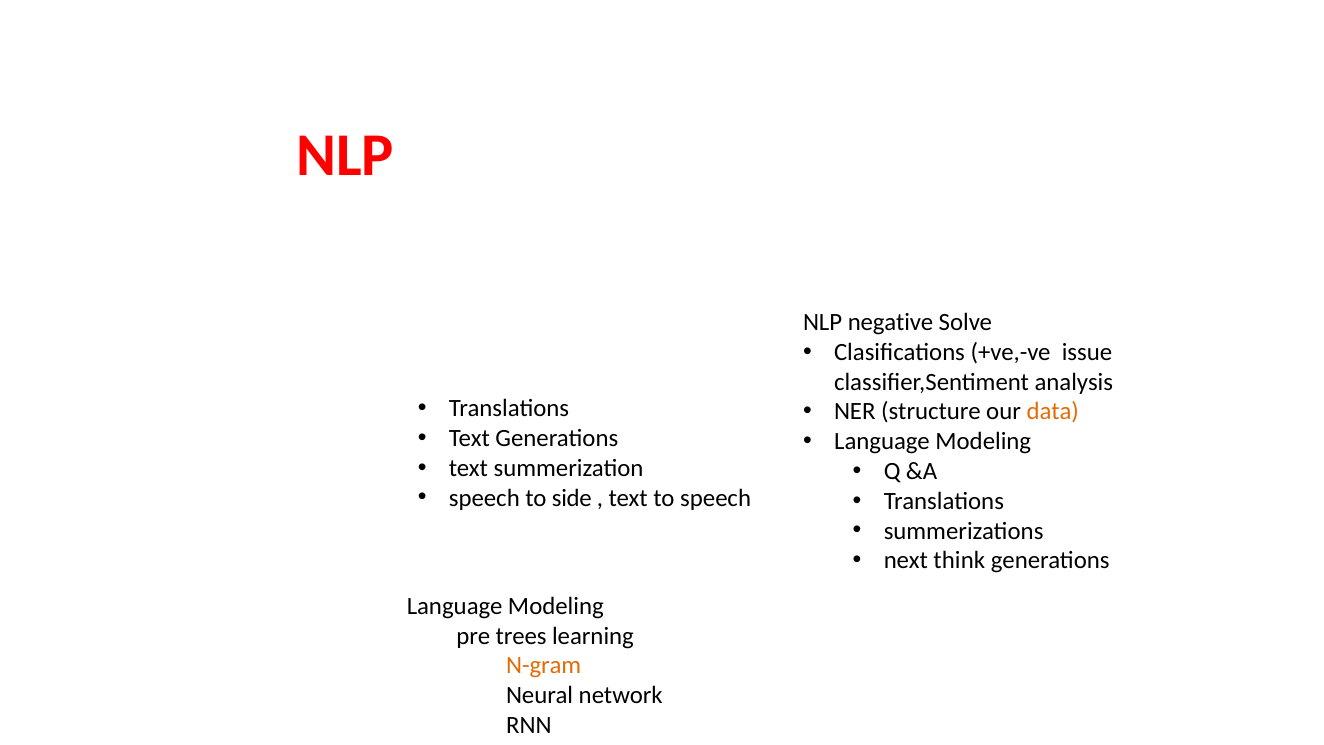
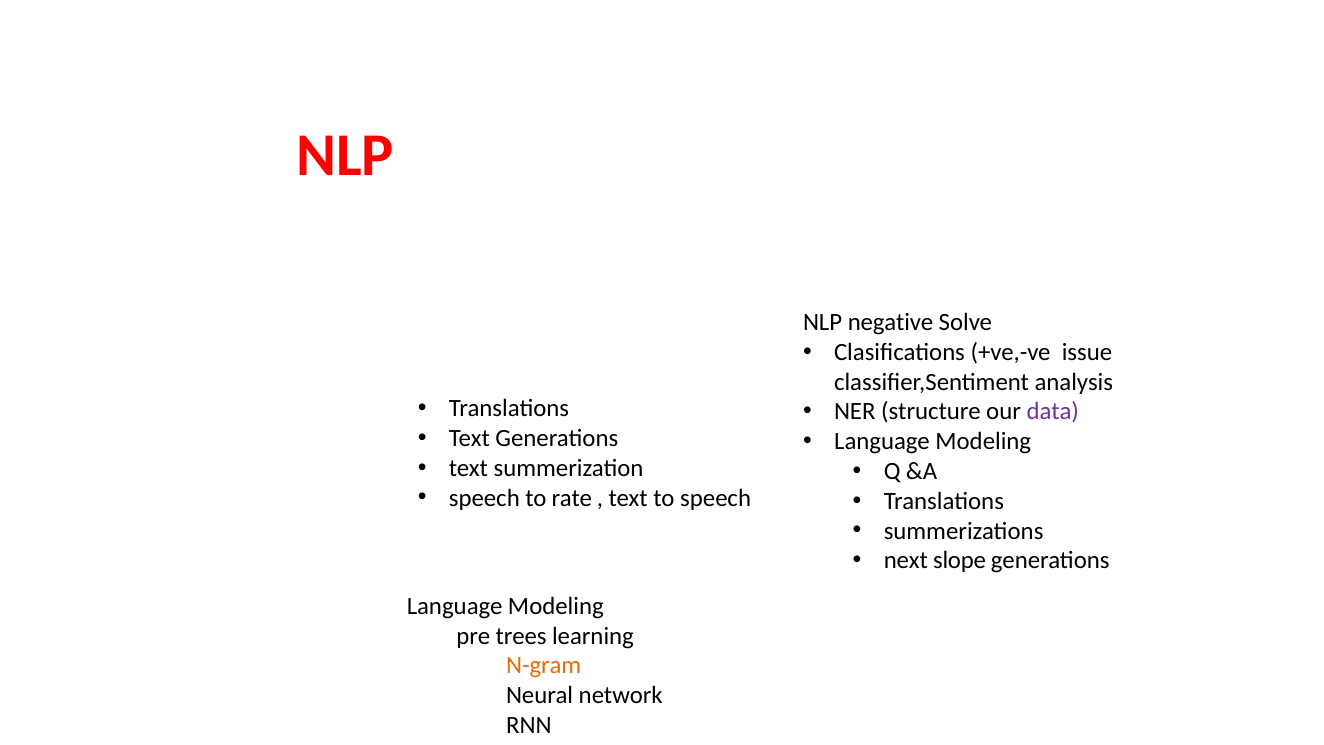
data colour: orange -> purple (1053, 412)
side: side -> rate (572, 498)
think: think -> slope (960, 561)
